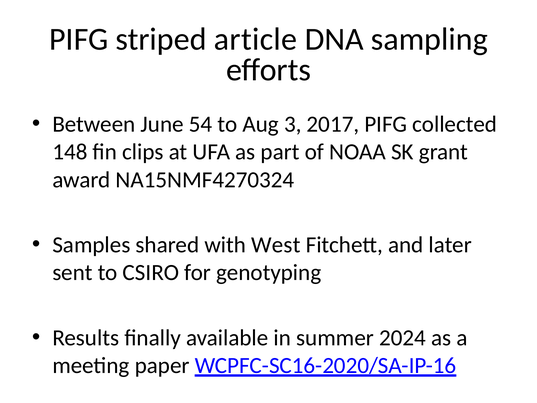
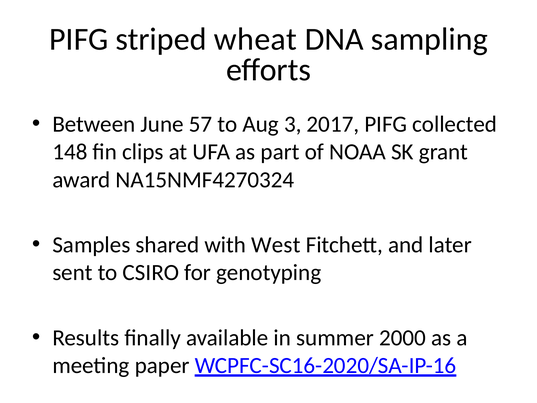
article: article -> wheat (255, 39)
54: 54 -> 57 (201, 124)
2024: 2024 -> 2000 (402, 338)
